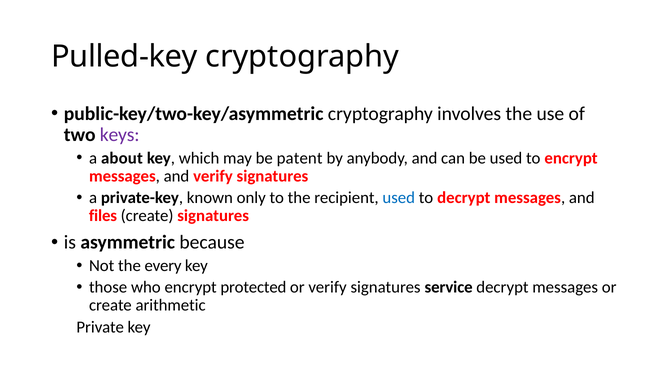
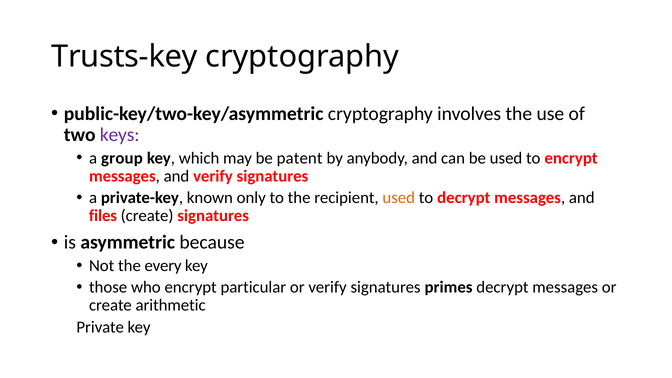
Pulled-key: Pulled-key -> Trusts-key (124, 56)
about: about -> group (122, 158)
used colour: blue -> orange (399, 198)
protected: protected -> particular (253, 287)
service: service -> primes (449, 287)
